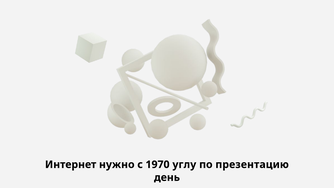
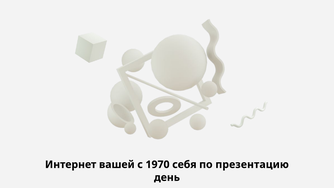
нужно: нужно -> вашей (117, 164)
углу: углу -> себя (184, 164)
